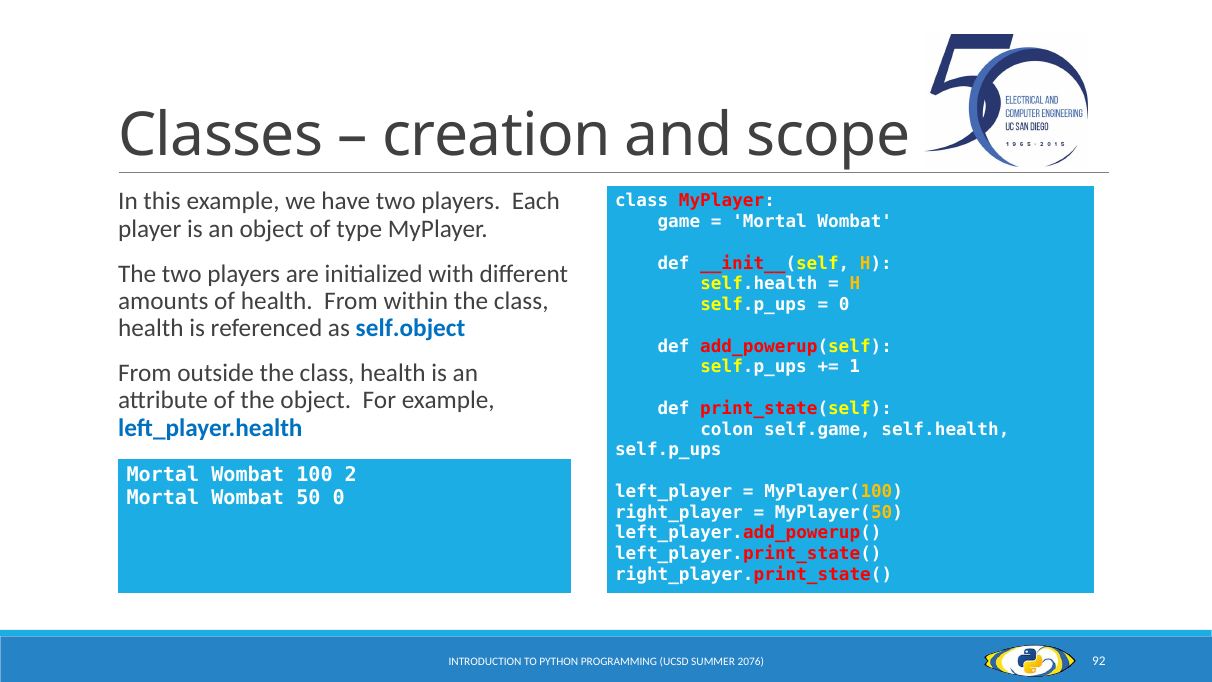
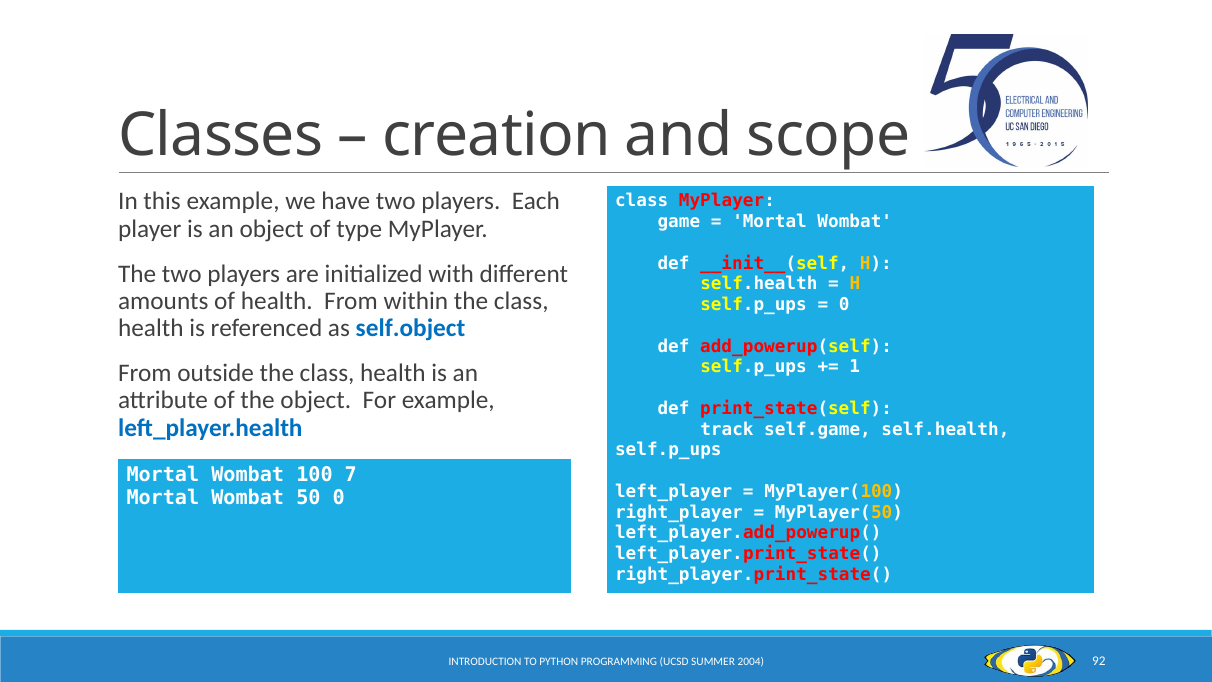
colon: colon -> track (727, 429)
2: 2 -> 7 (351, 474)
2076: 2076 -> 2004 (751, 661)
